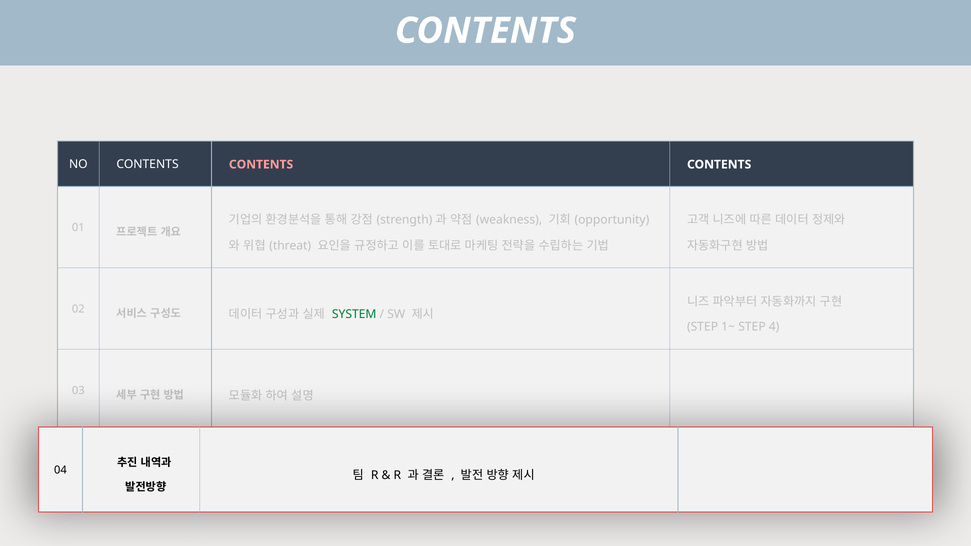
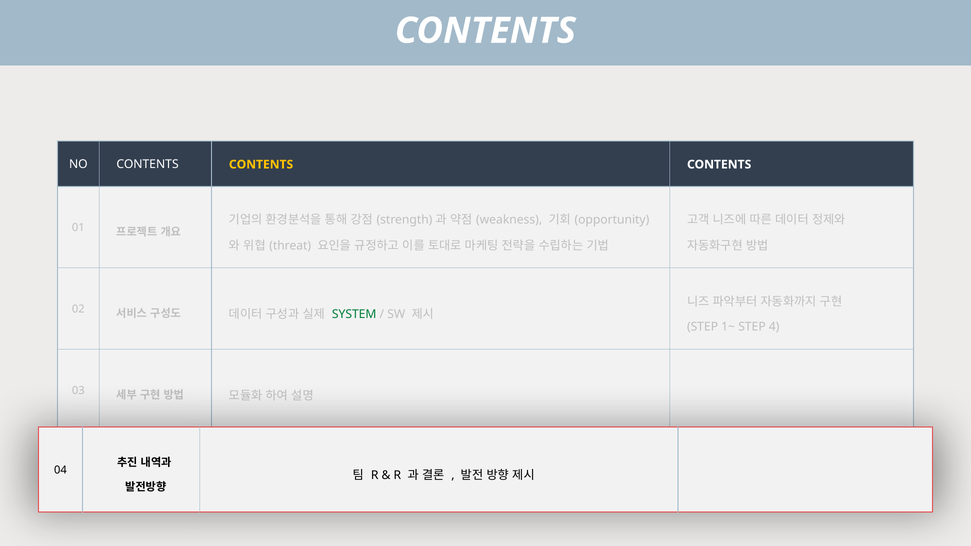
CONTENTS colour: pink -> yellow (261, 165)
